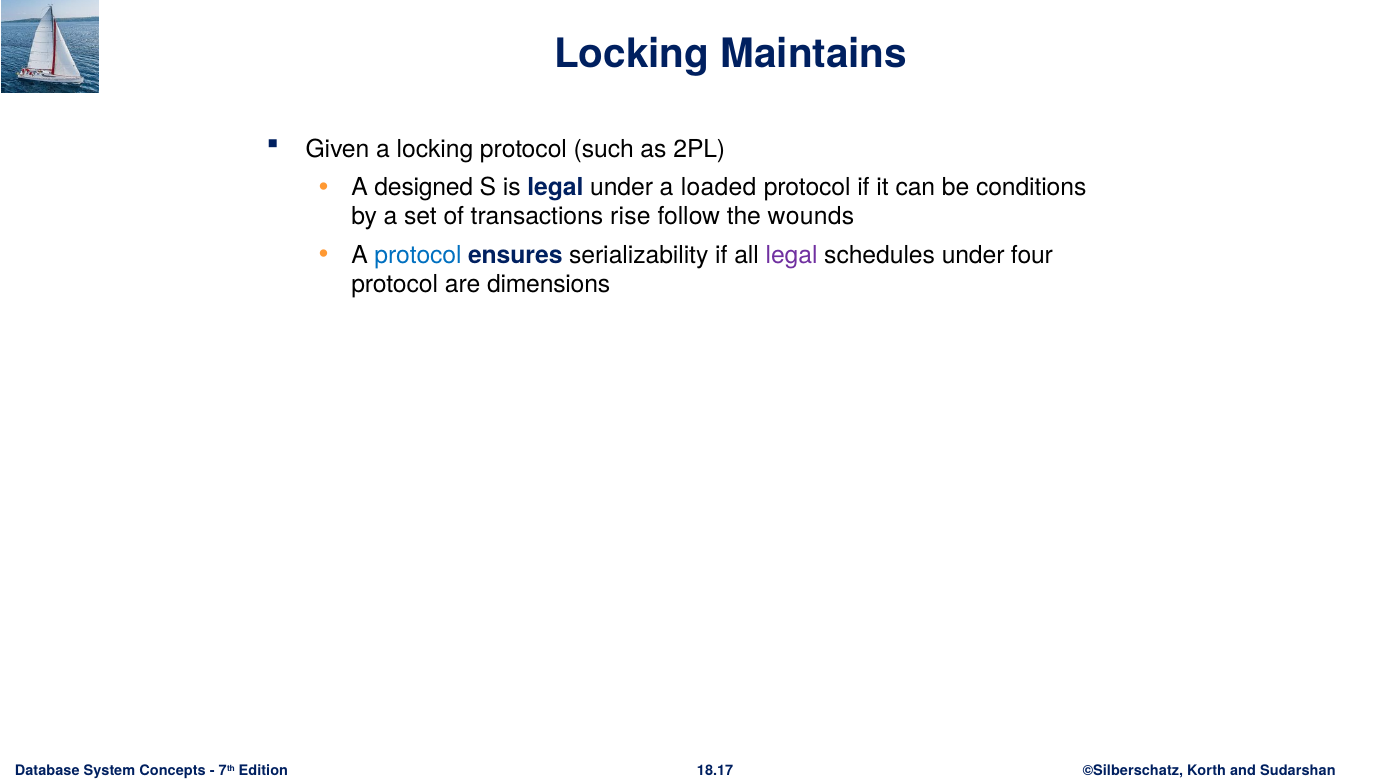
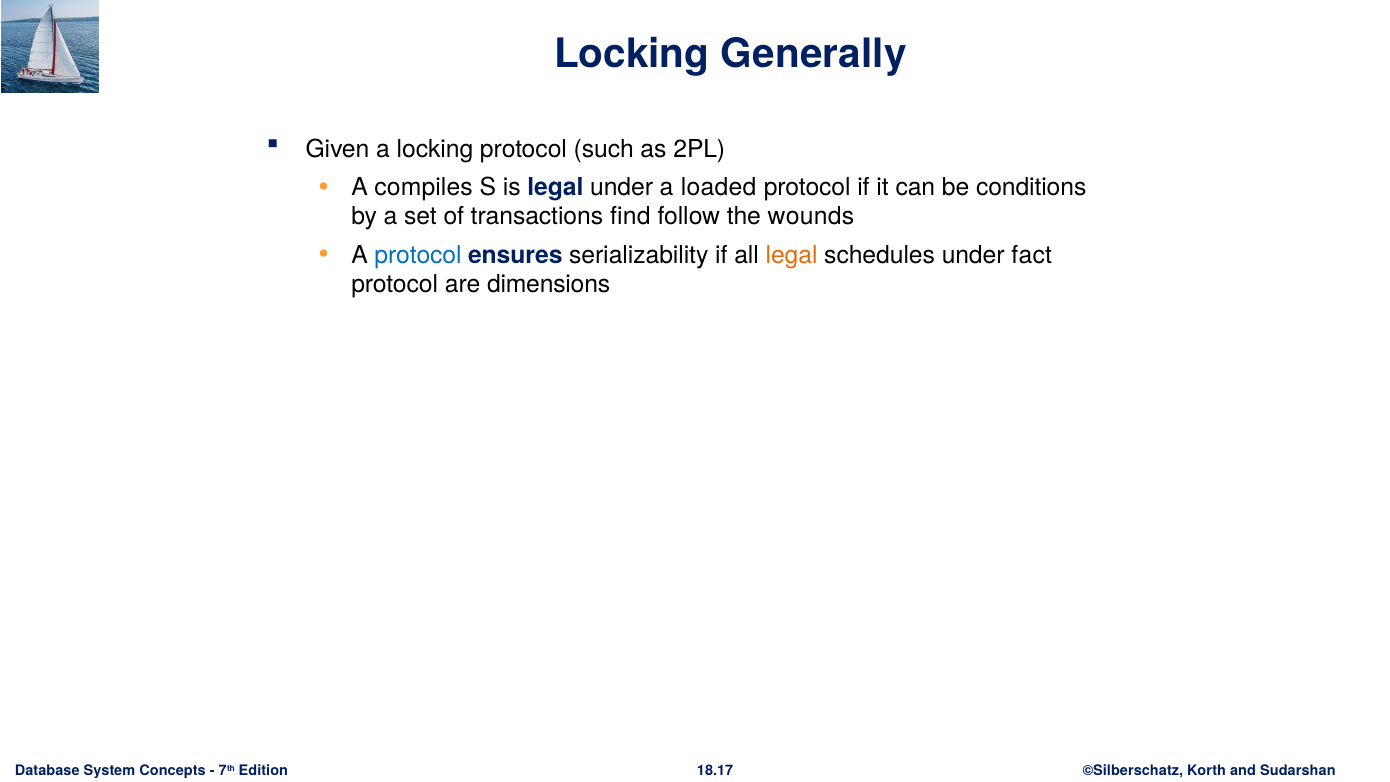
Maintains: Maintains -> Generally (814, 54)
designed: designed -> compiles (424, 187)
rise: rise -> find (630, 217)
legal colour: purple -> orange (792, 255)
four: four -> fact (1032, 255)
